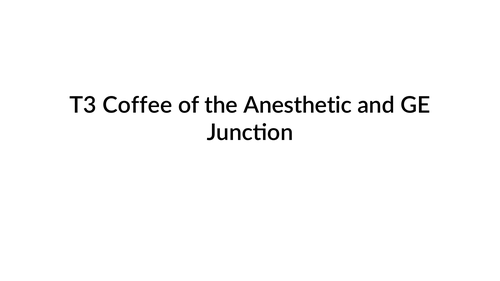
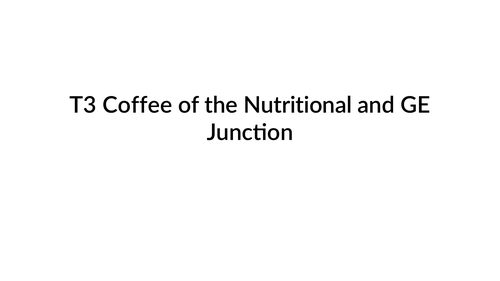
Anesthetic: Anesthetic -> Nutritional (298, 105)
